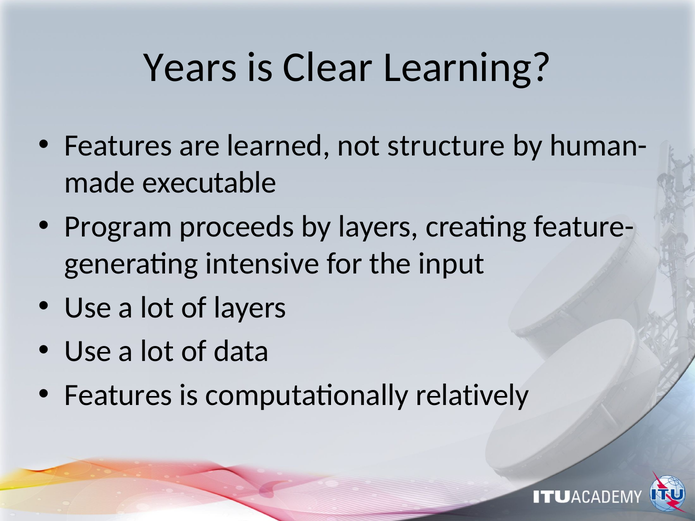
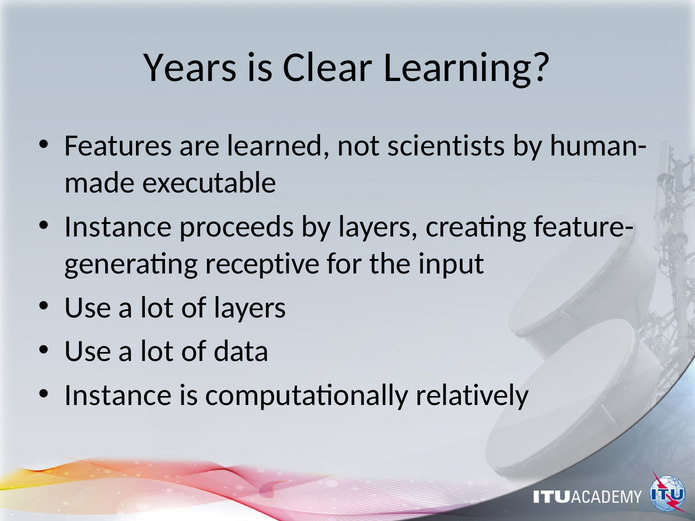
structure: structure -> scientists (446, 146)
Program: Program -> Instance (118, 227)
intensive: intensive -> receptive (263, 264)
Features: Features -> Instance (118, 395)
